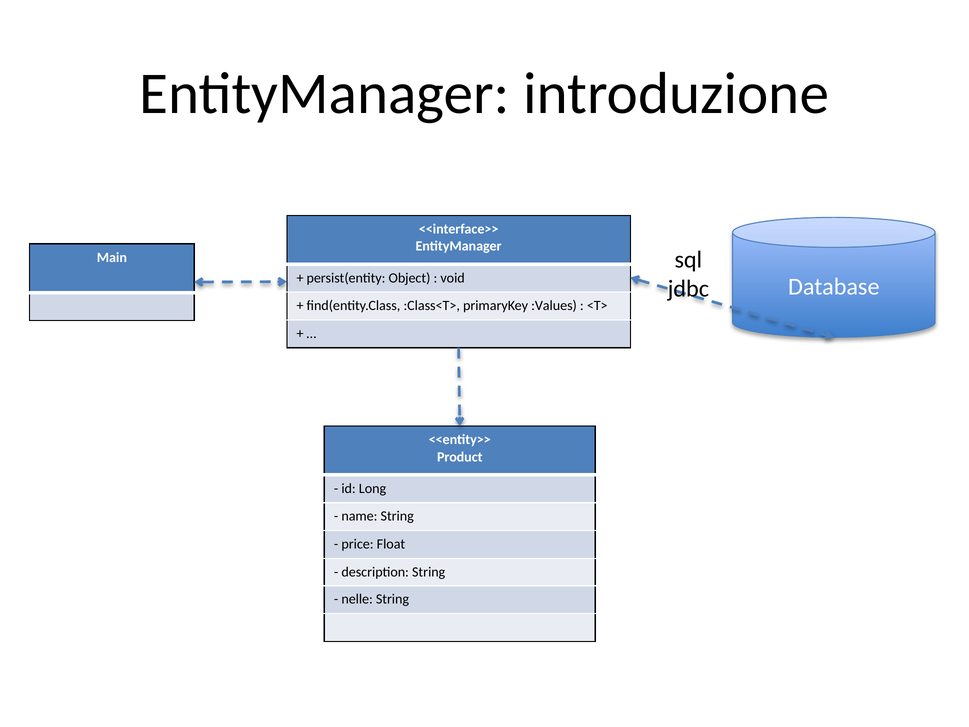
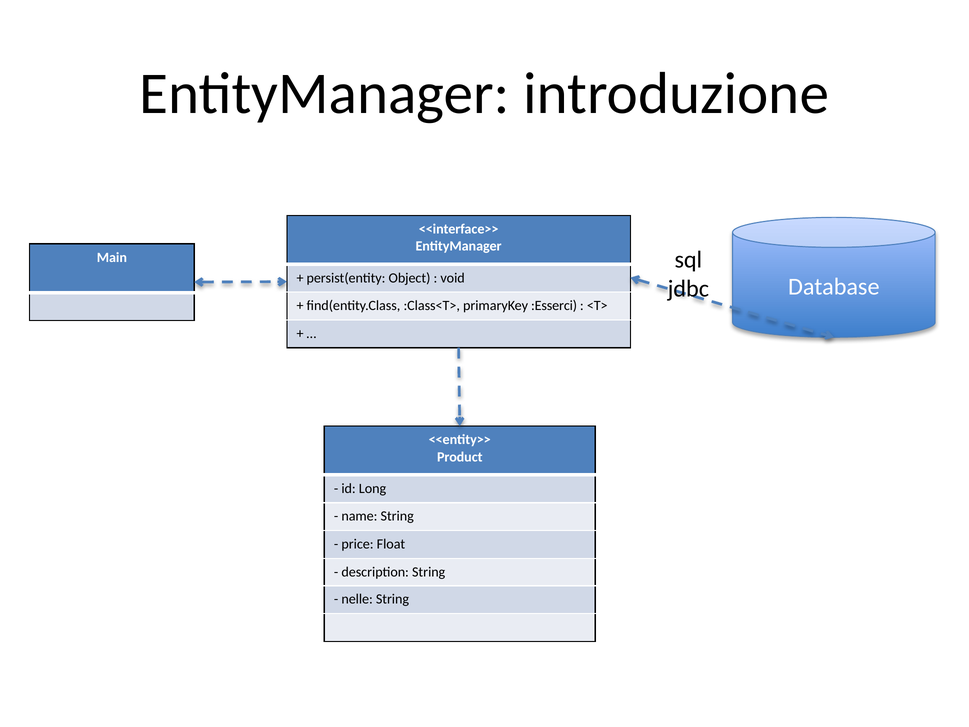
:Values: :Values -> :Esserci (554, 306)
